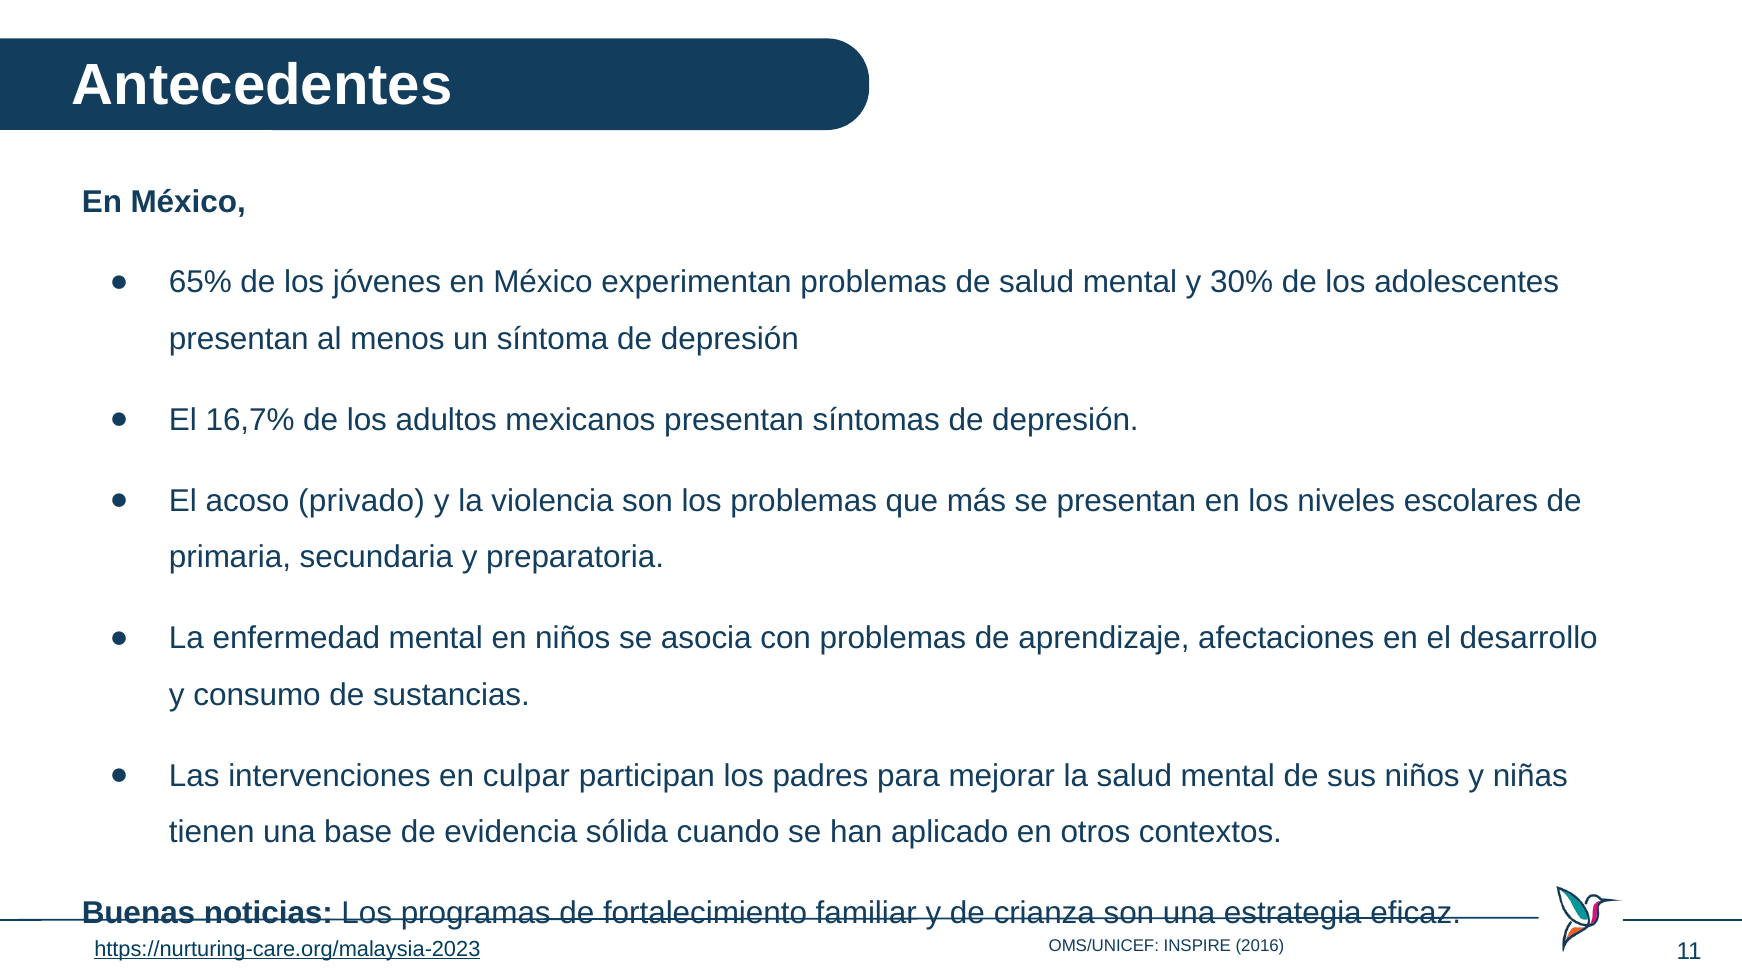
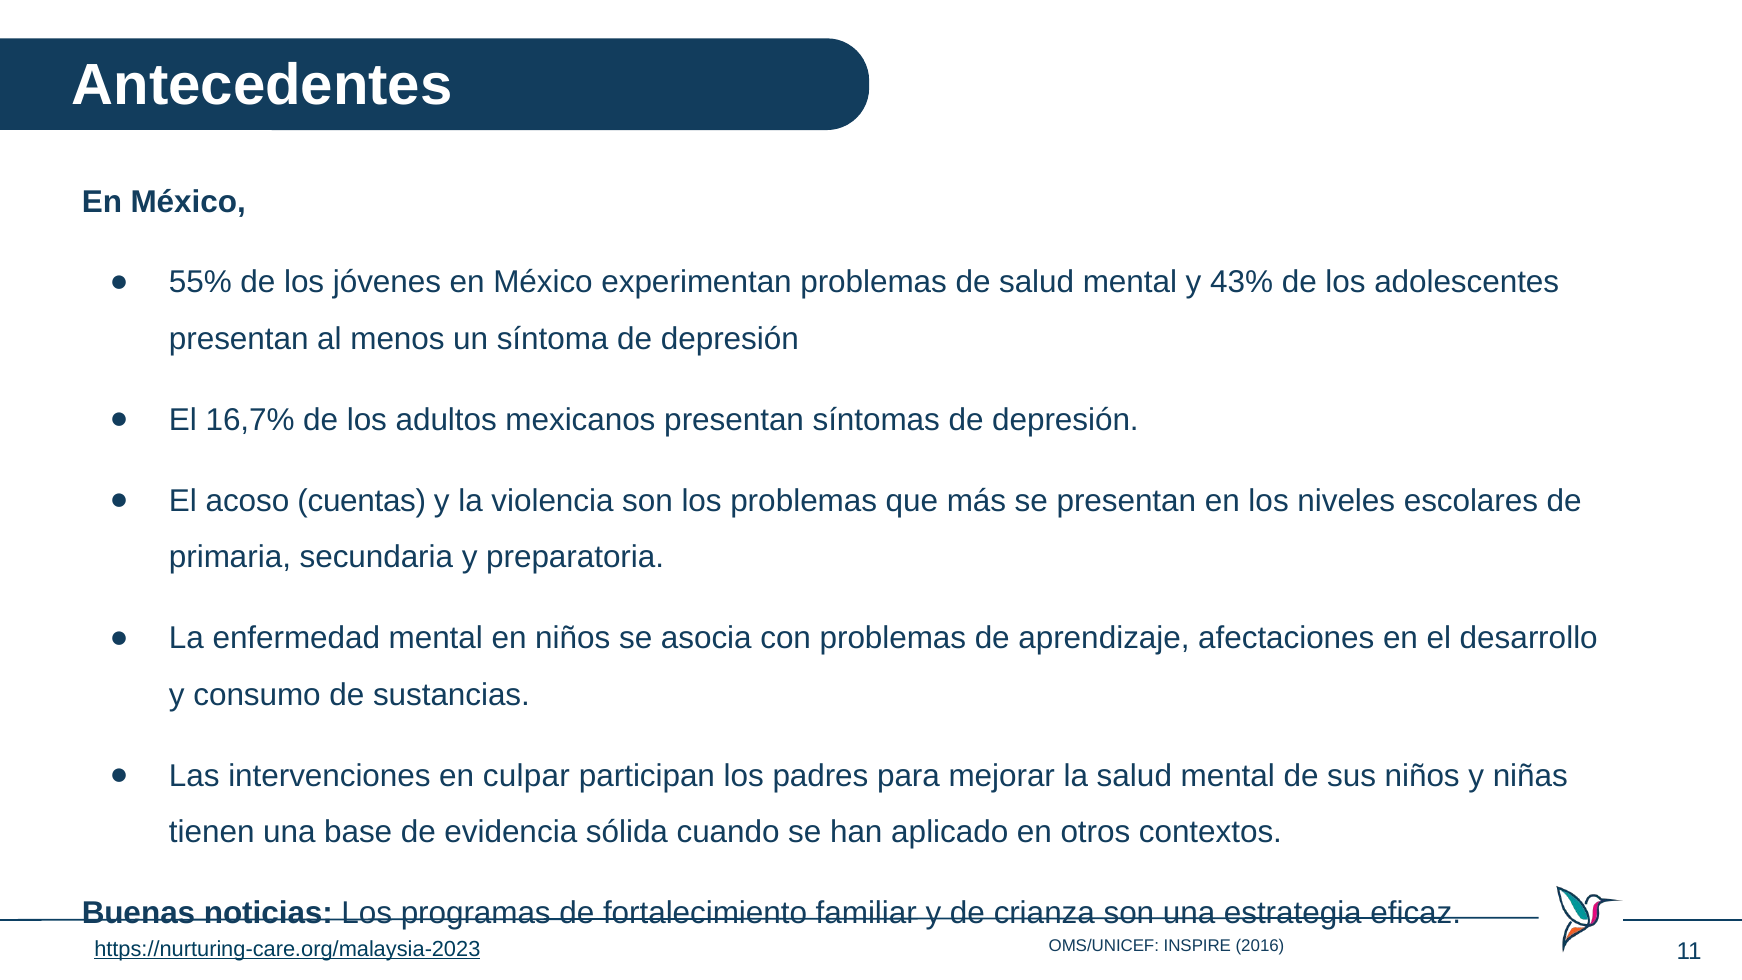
65%: 65% -> 55% (200, 282)
30%: 30% -> 43% (1242, 282)
privado: privado -> cuentas (362, 501)
